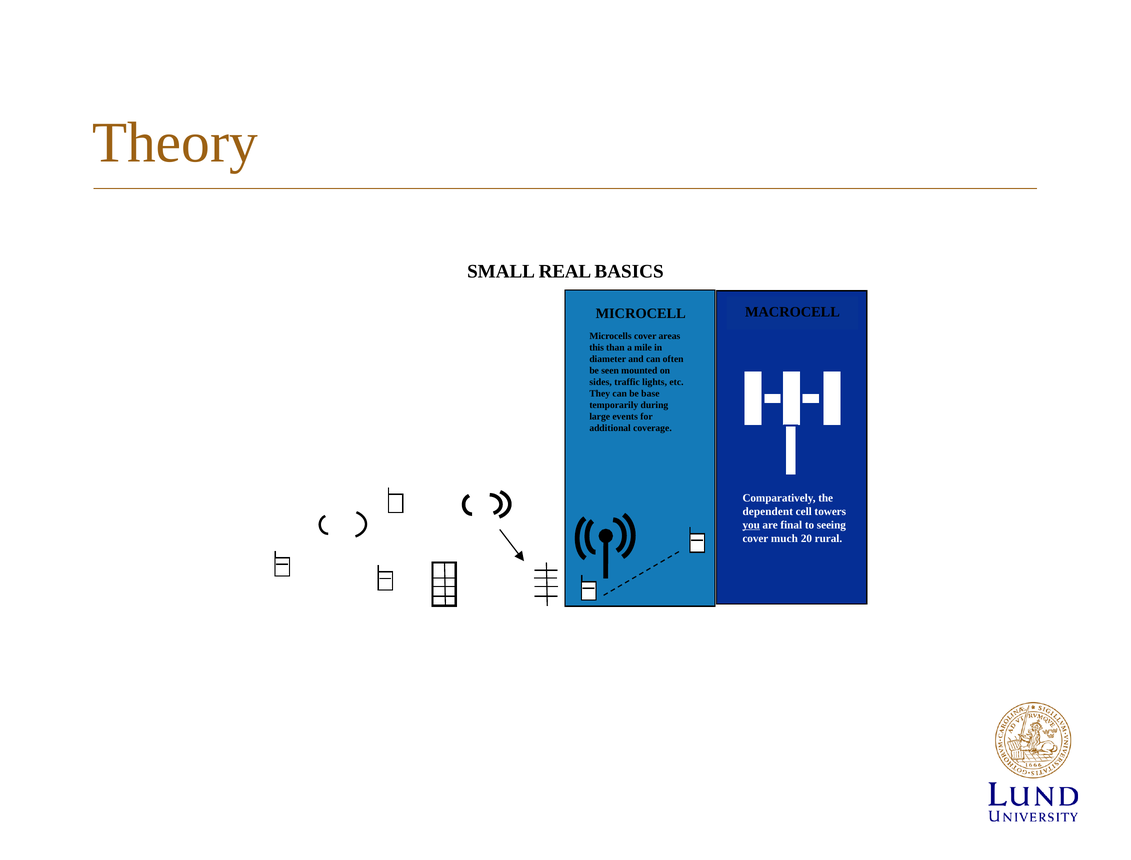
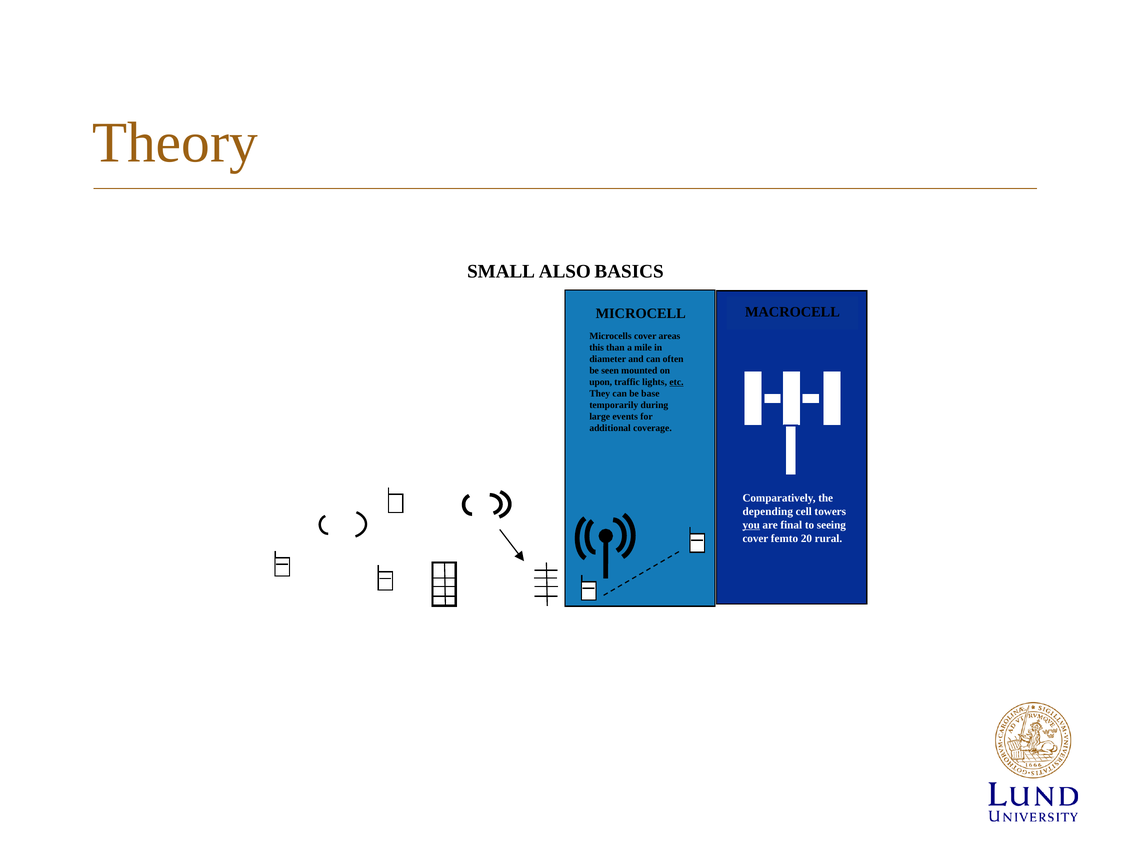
REAL: REAL -> ALSO (565, 271)
sides: sides -> upon (601, 382)
etc underline: none -> present (676, 382)
dependent: dependent -> depending (768, 511)
much: much -> femto (784, 538)
